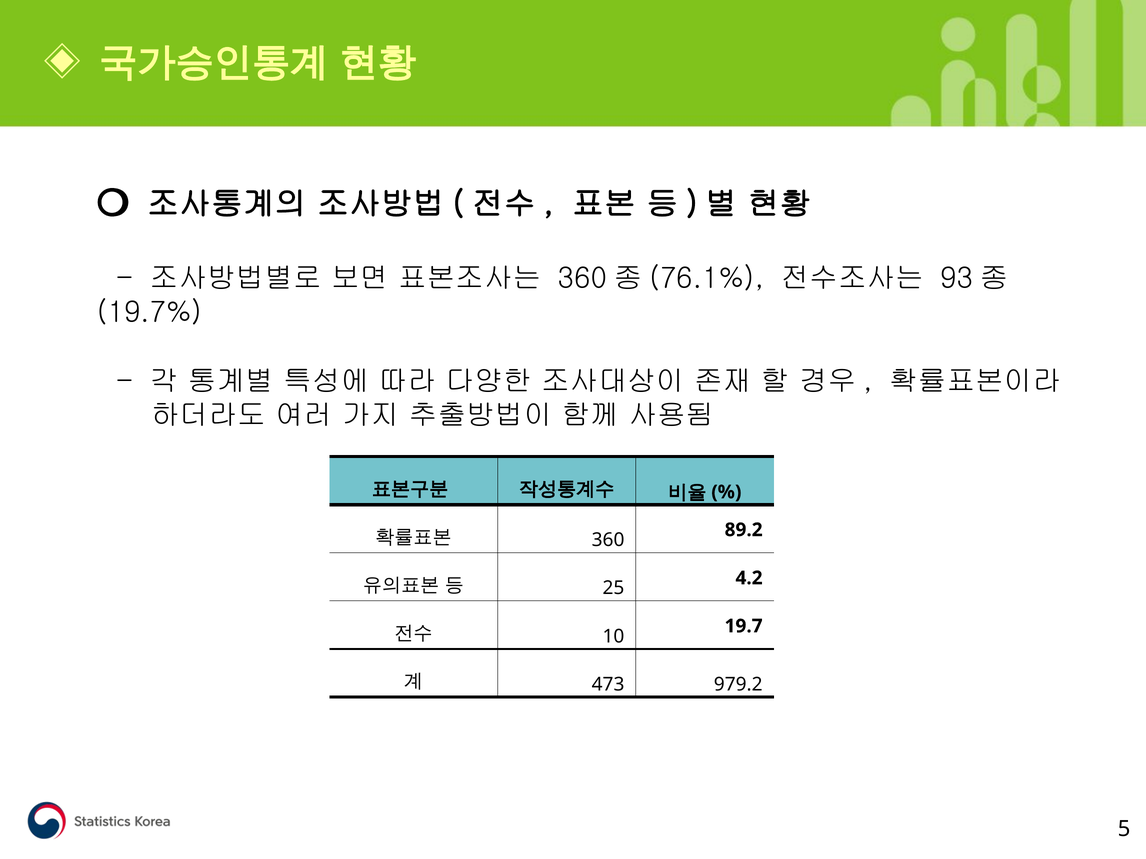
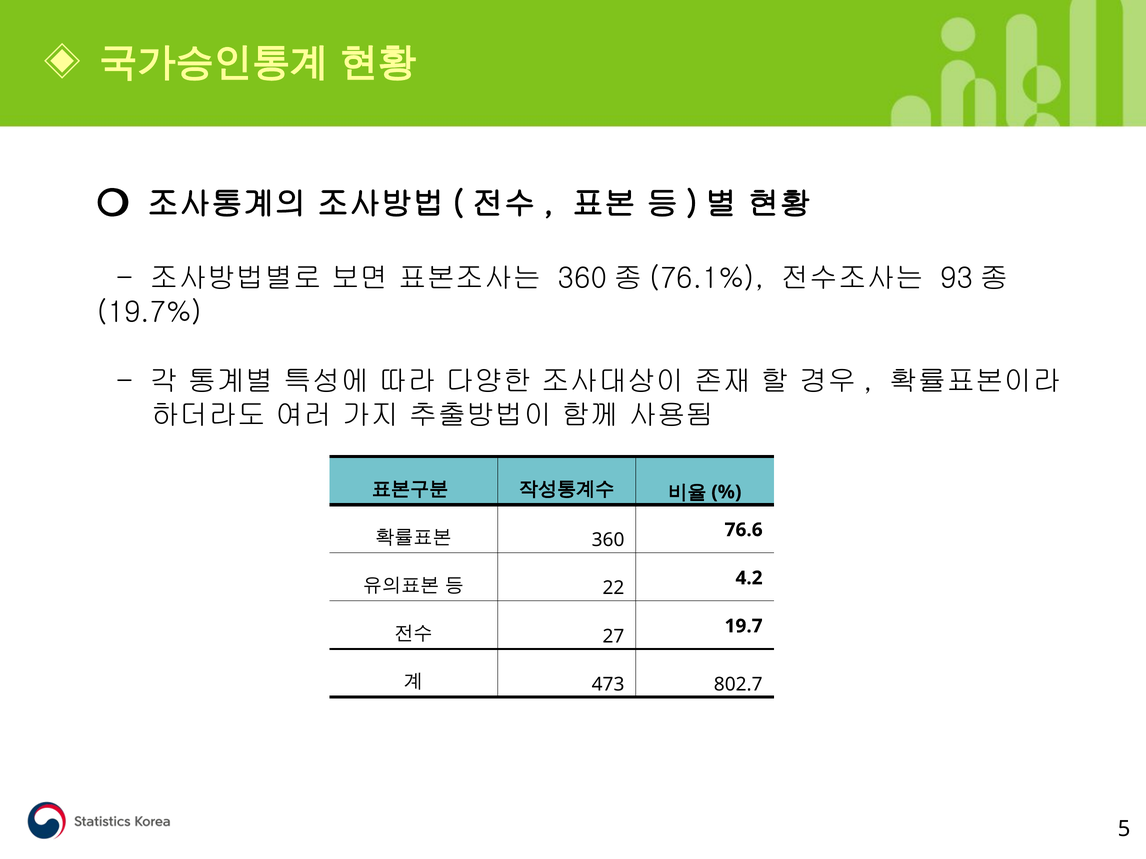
89.2: 89.2 -> 76.6 (744, 530)
25: 25 -> 22 (613, 588)
10: 10 -> 27 (613, 637)
979.2: 979.2 -> 802.7 (738, 685)
